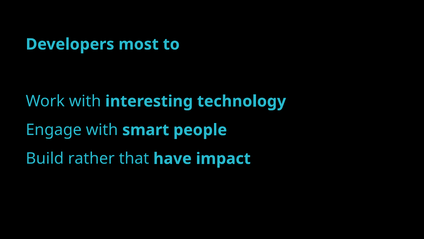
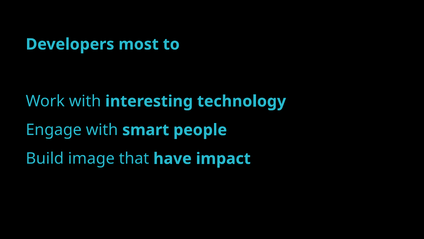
rather: rather -> image (91, 158)
